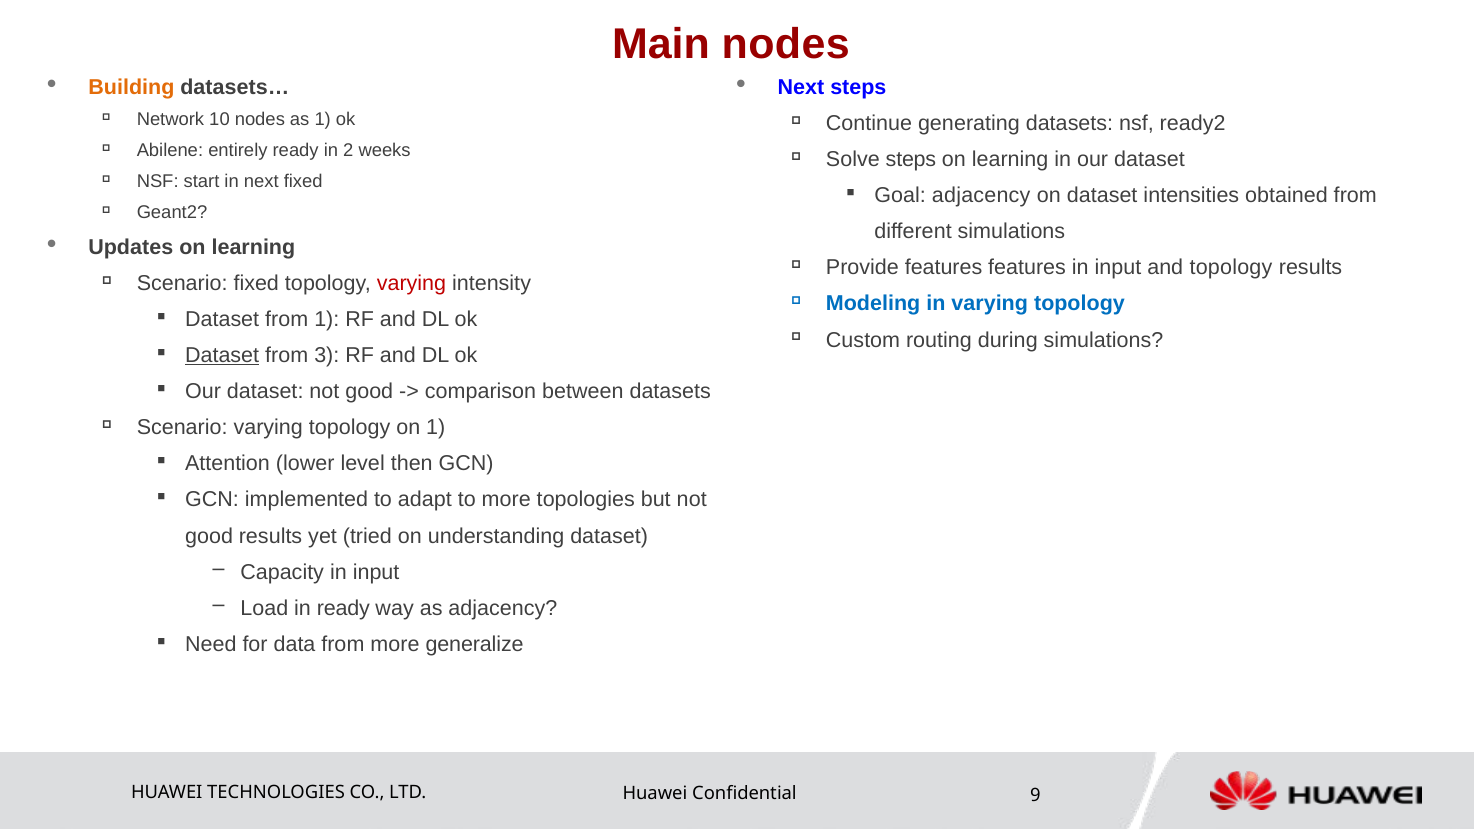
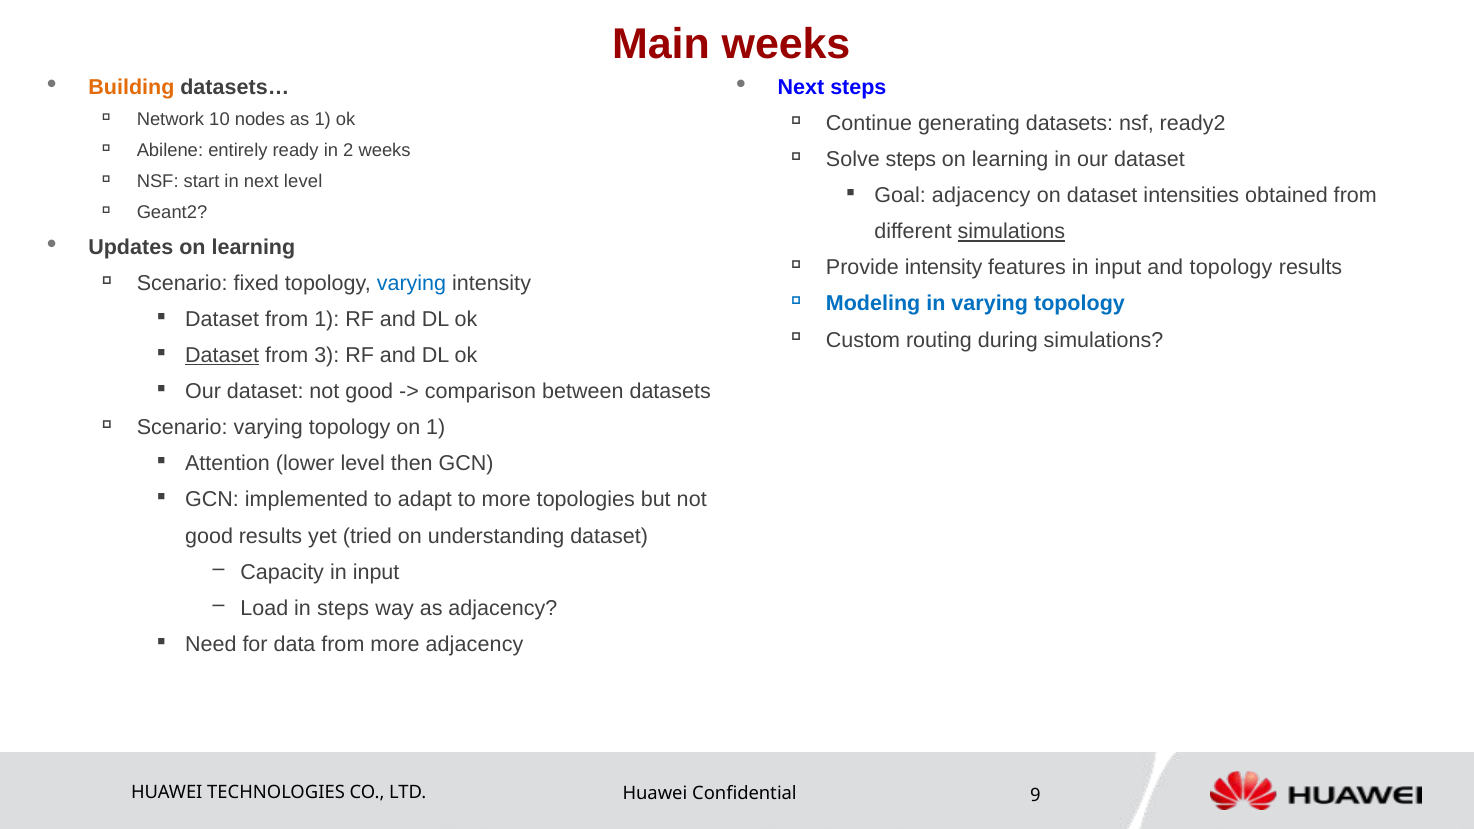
Main nodes: nodes -> weeks (786, 44)
next fixed: fixed -> level (303, 182)
simulations underline: none -> present (1011, 232)
Provide features: features -> intensity (944, 268)
varying colour: red -> blue (411, 283)
in ready: ready -> steps (343, 608)
more generalize: generalize -> adjacency (474, 644)
